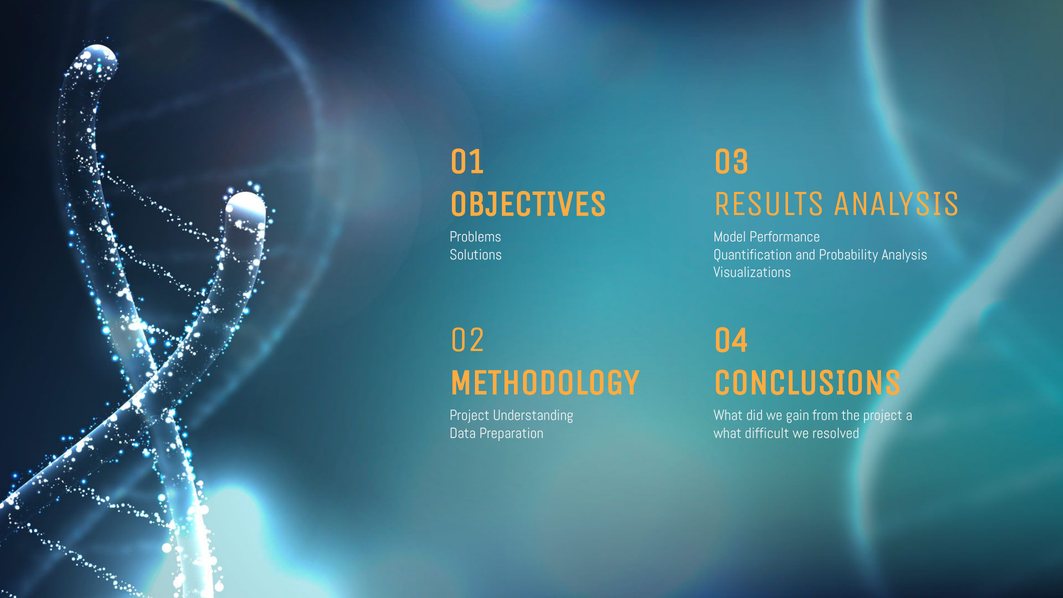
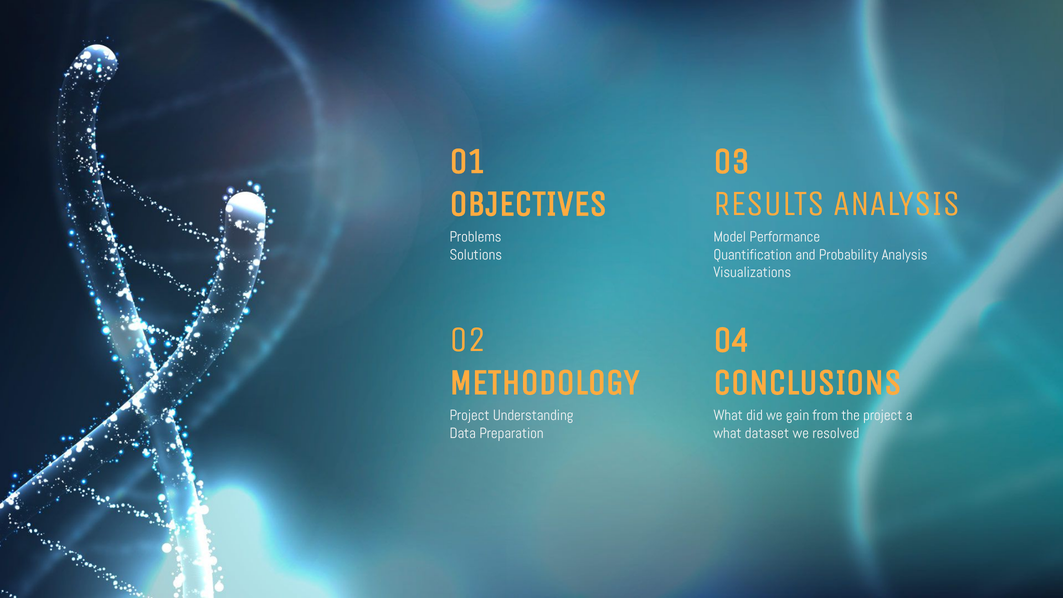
difficult: difficult -> dataset (767, 433)
